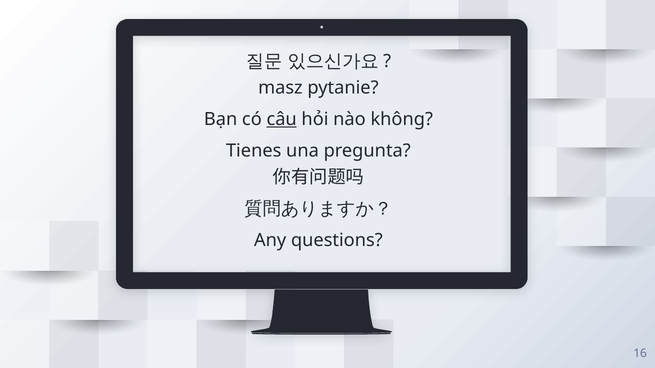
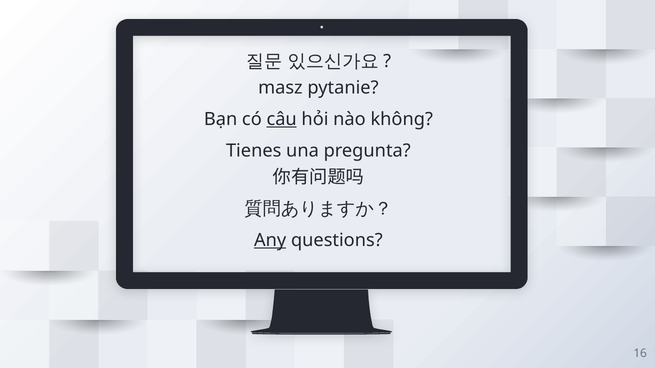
Any underline: none -> present (270, 241)
